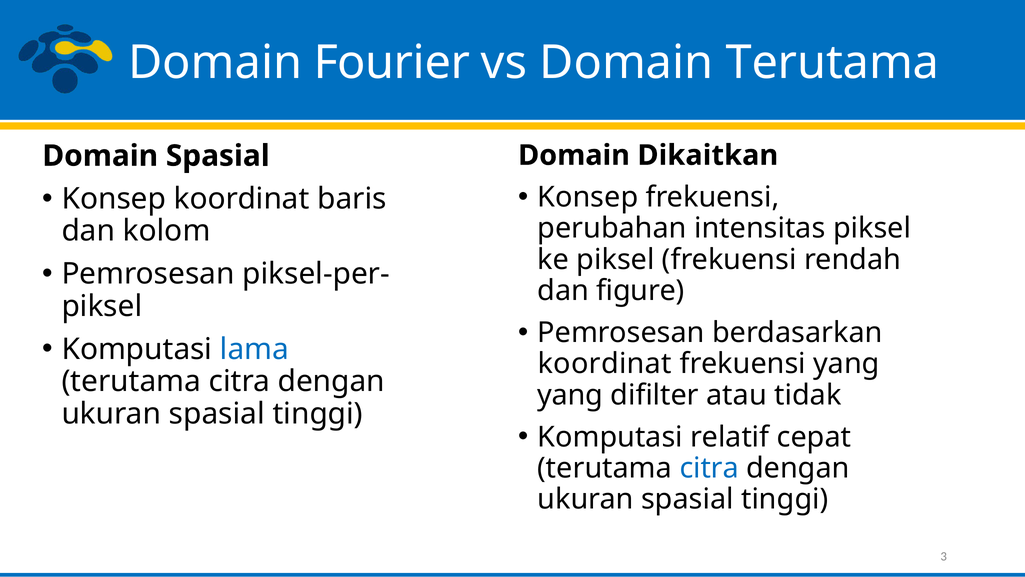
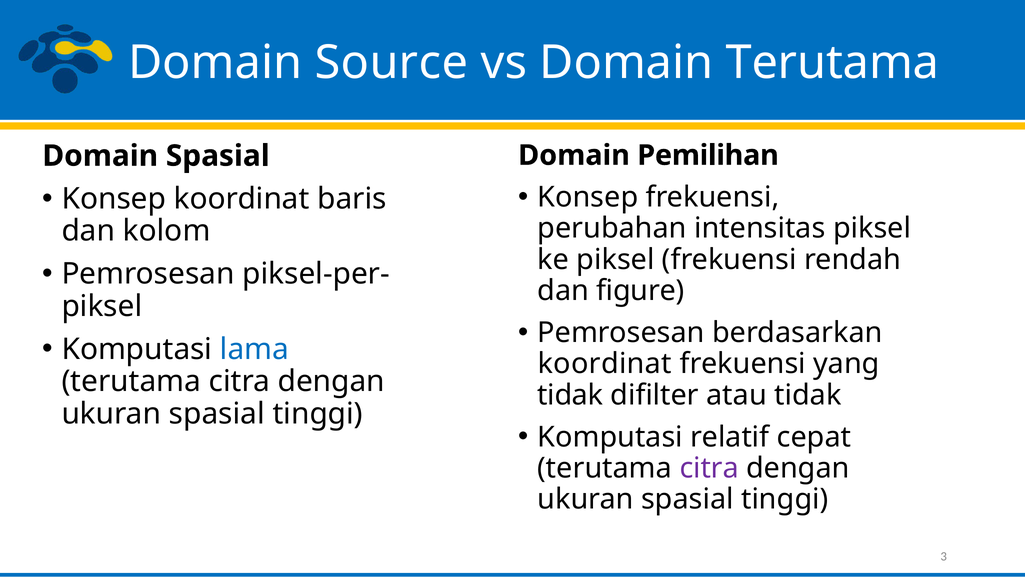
Fourier: Fourier -> Source (391, 63)
Dikaitkan: Dikaitkan -> Pemilihan (708, 155)
yang: yang -> tidak (570, 395)
citra colour: blue -> purple (709, 468)
